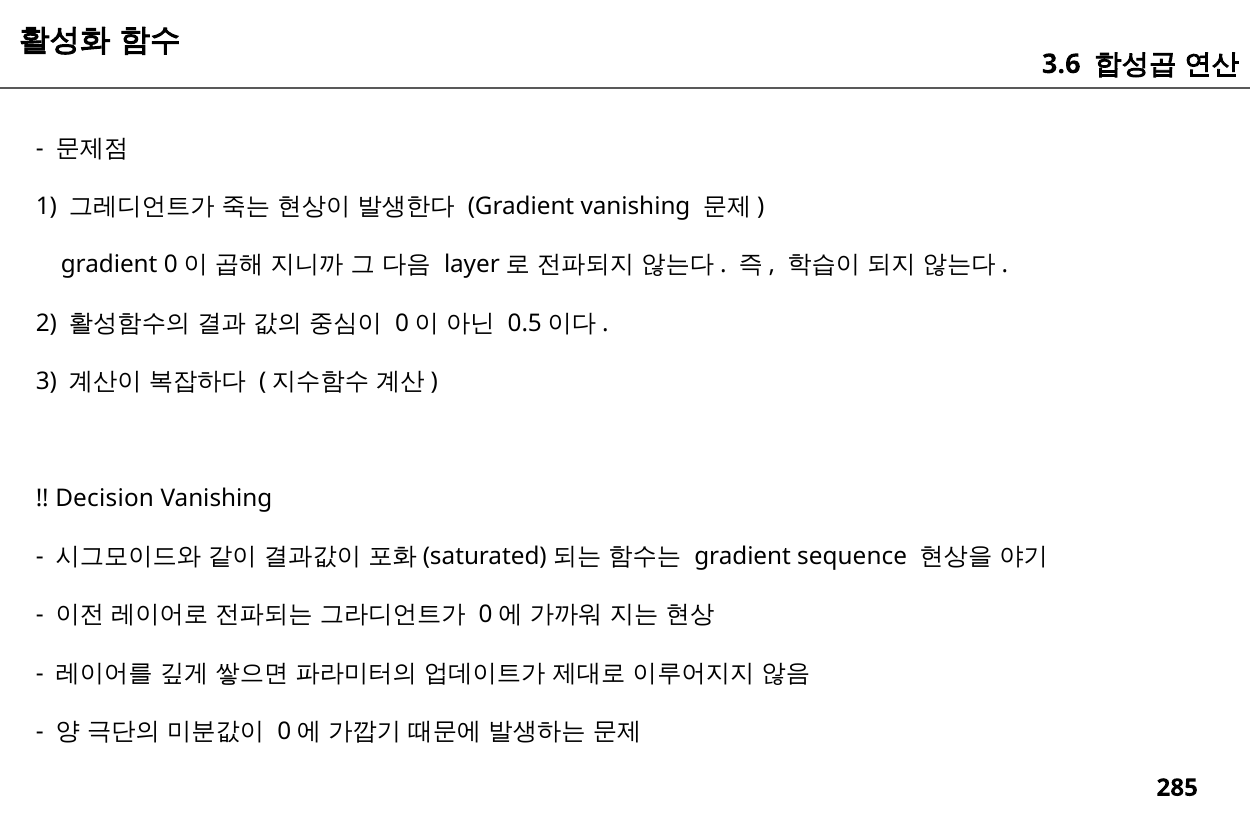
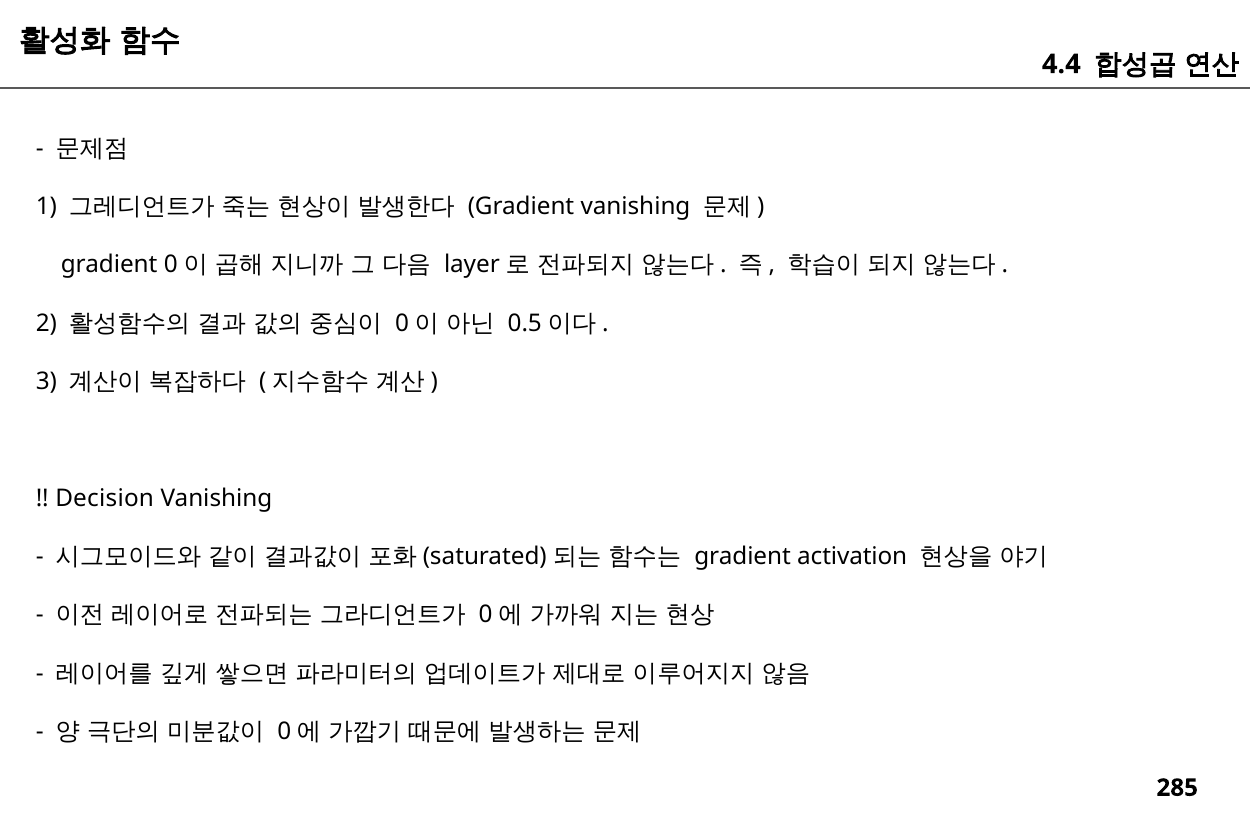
3.6: 3.6 -> 4.4 (1061, 64)
sequence: sequence -> activation (852, 557)
